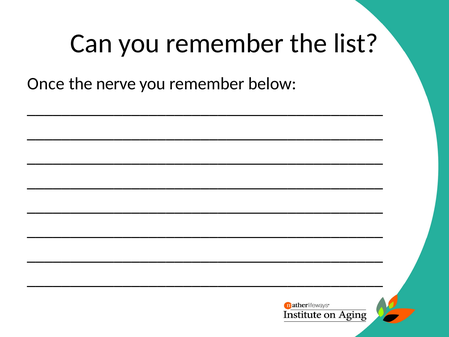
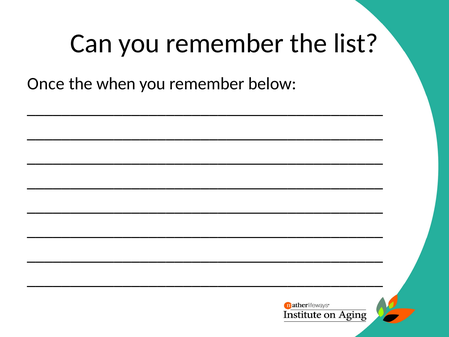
nerve: nerve -> when (116, 84)
